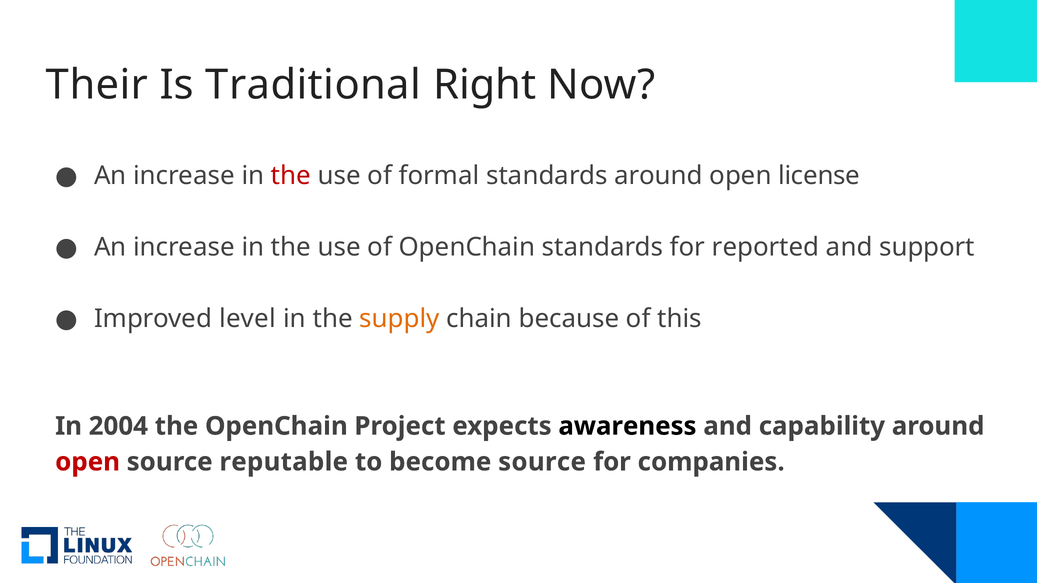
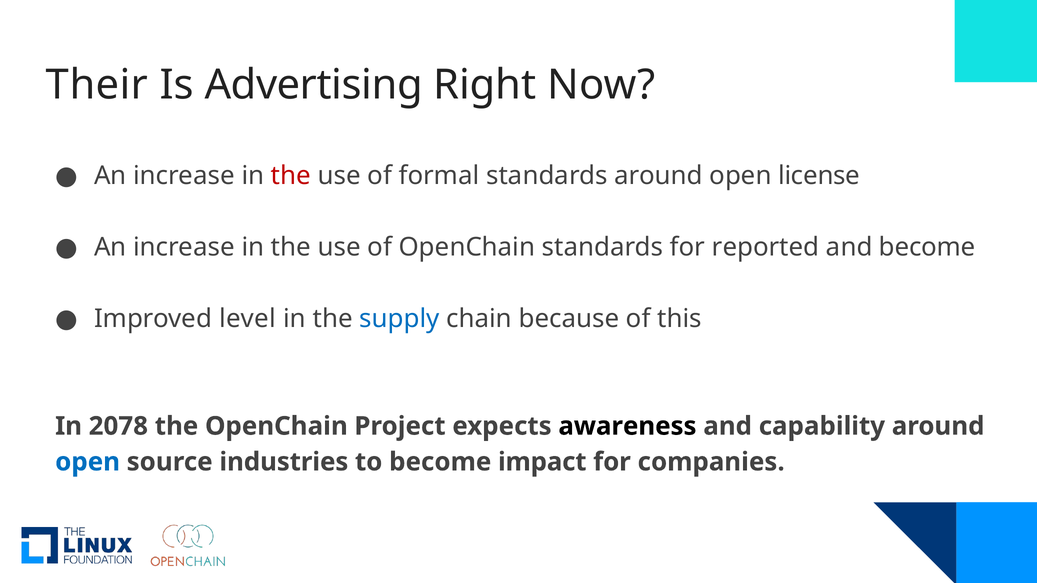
Traditional: Traditional -> Advertising (314, 85)
and support: support -> become (927, 248)
supply colour: orange -> blue (399, 319)
2004: 2004 -> 2078 (118, 426)
open colour: red -> blue (88, 462)
reputable: reputable -> industries (284, 462)
become source: source -> impact (542, 462)
